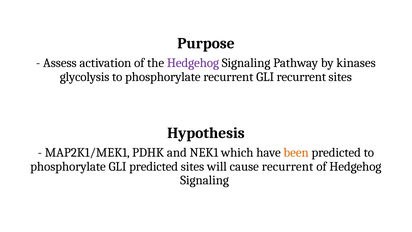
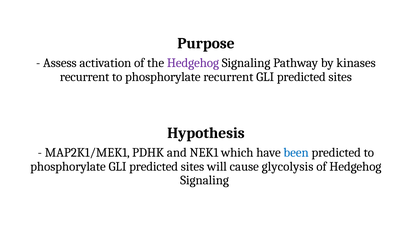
glycolysis: glycolysis -> recurrent (85, 77)
recurrent GLI recurrent: recurrent -> predicted (301, 77)
been colour: orange -> blue (296, 152)
cause recurrent: recurrent -> glycolysis (288, 166)
